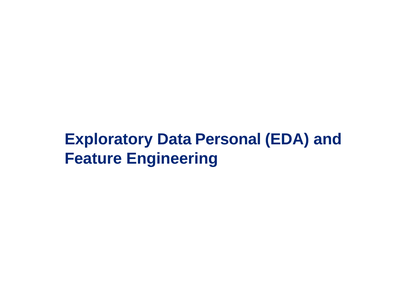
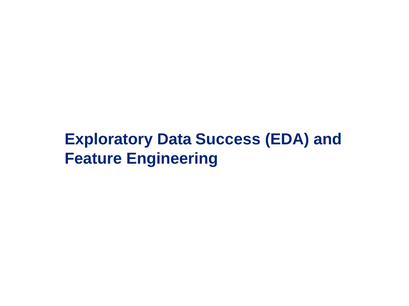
Personal: Personal -> Success (228, 140)
